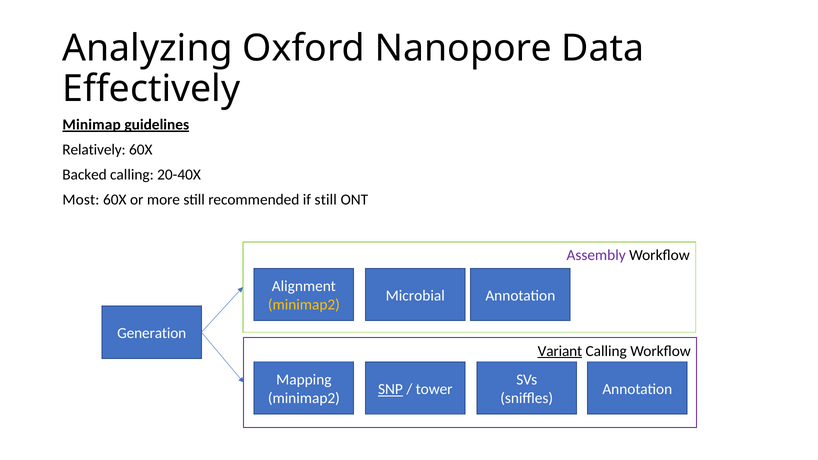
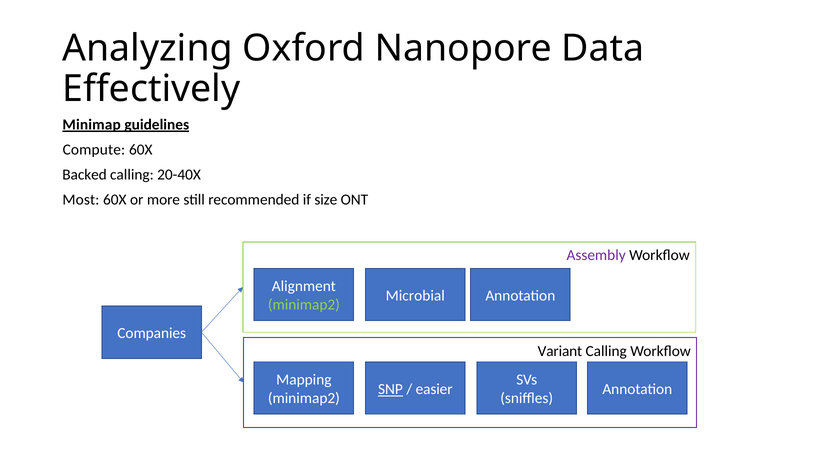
Relatively: Relatively -> Compute (94, 150)
if still: still -> size (326, 200)
minimap2 colour: yellow -> light green (304, 305)
Generation: Generation -> Companies (152, 333)
Variant underline: present -> none (560, 351)
tower: tower -> easier (434, 389)
